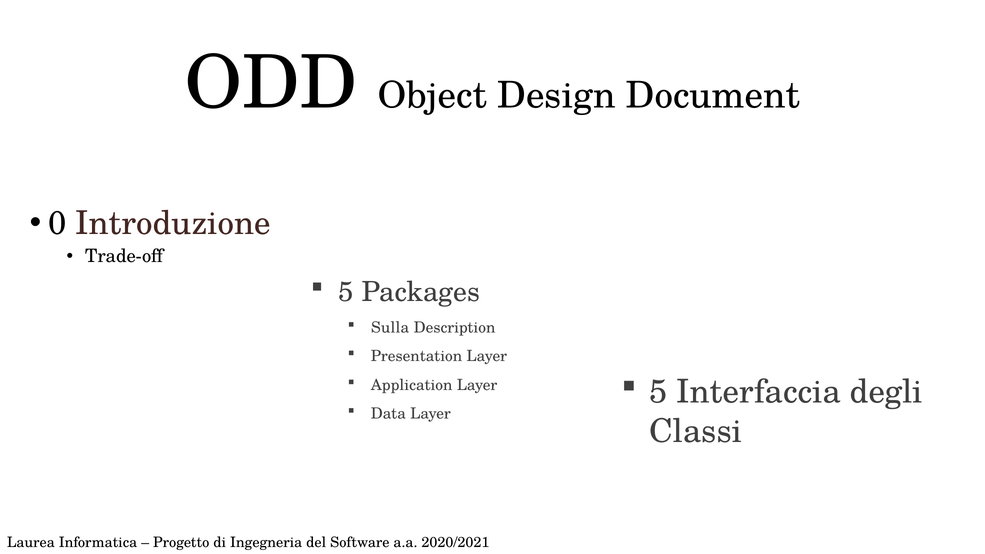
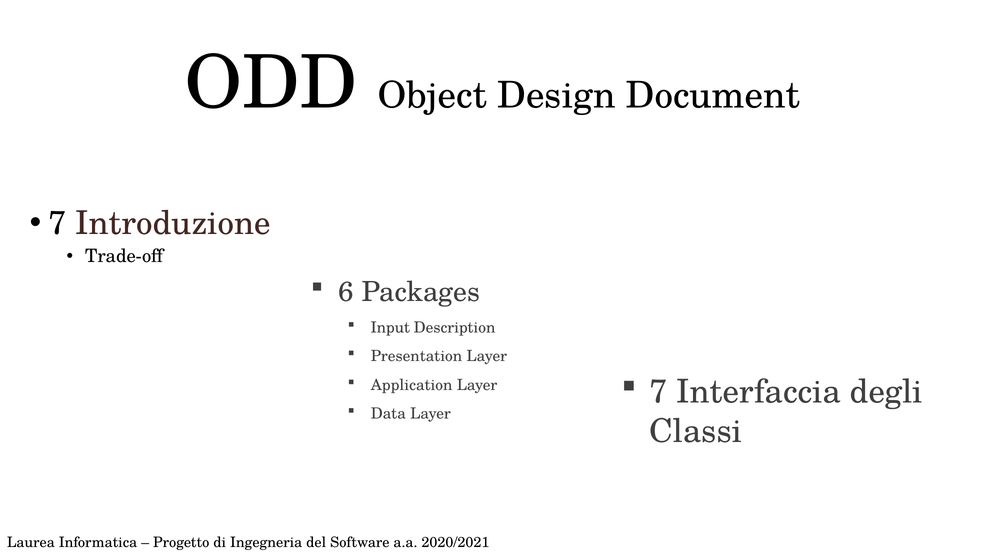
0: 0 -> 7 (57, 223)
5: 5 -> 6 (346, 292)
Sulla: Sulla -> Input (390, 328)
5: 5 -> 7 (658, 392)
